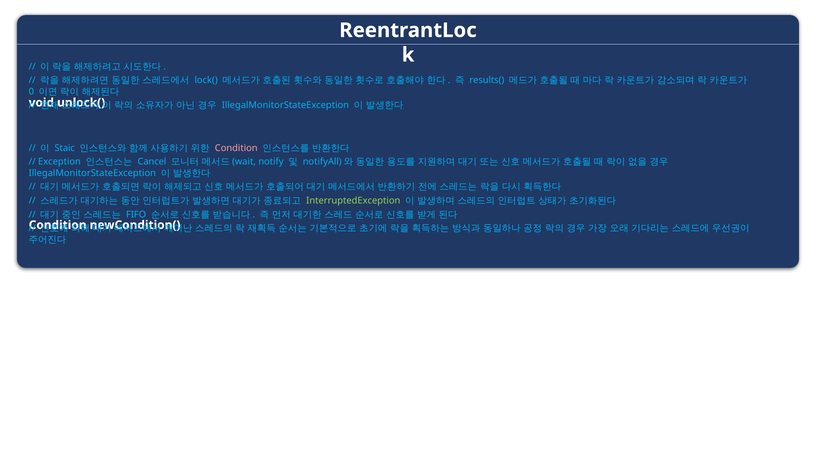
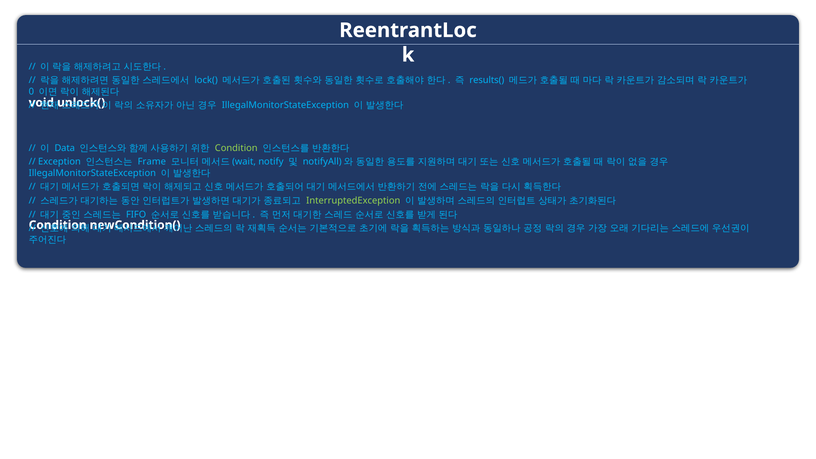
Staic: Staic -> Data (65, 148)
Condition colour: pink -> light green (236, 148)
Cancel: Cancel -> Frame (152, 162)
